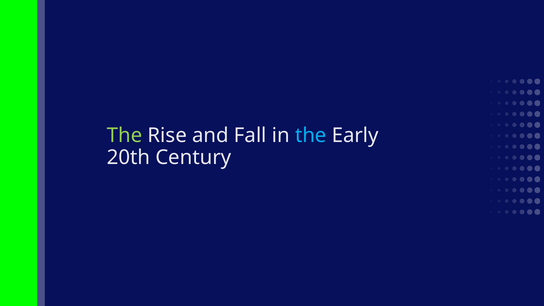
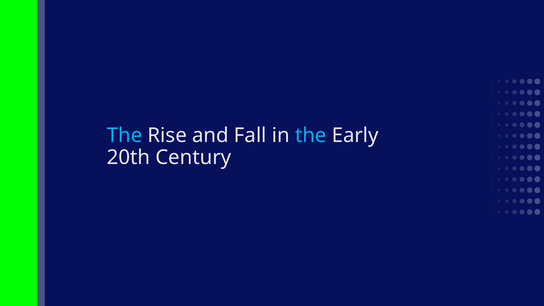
The colour: light green -> light blue (125, 136)
